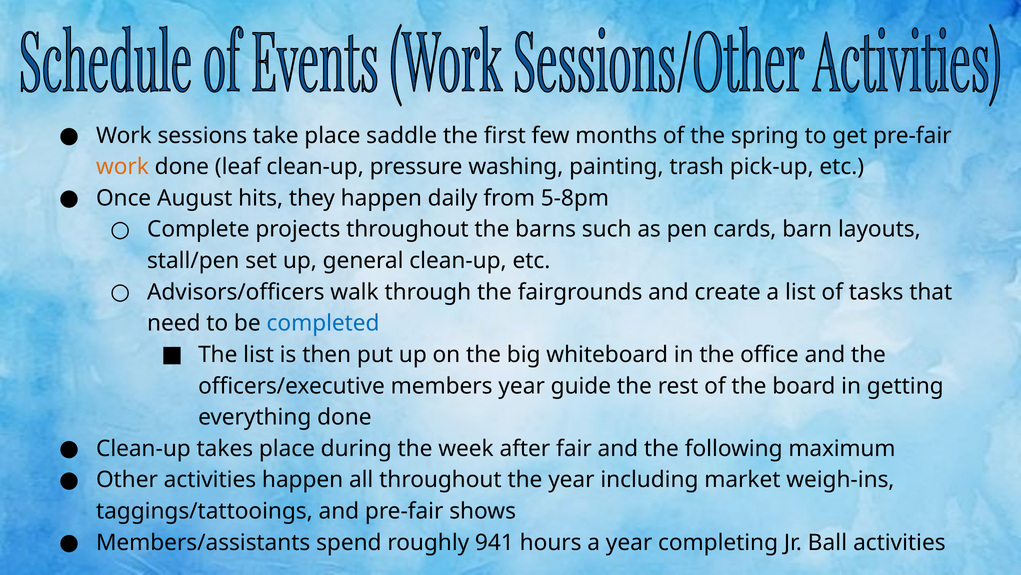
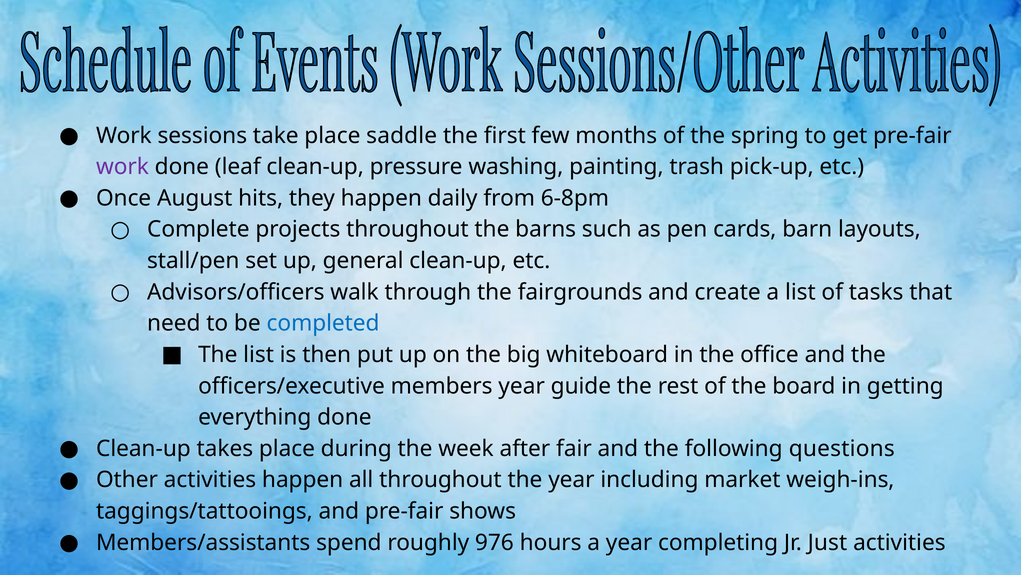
work colour: orange -> purple (122, 167)
5-8pm: 5-8pm -> 6-8pm (575, 198)
maximum: maximum -> questions (842, 448)
941: 941 -> 976 (494, 542)
Ball: Ball -> Just (827, 542)
